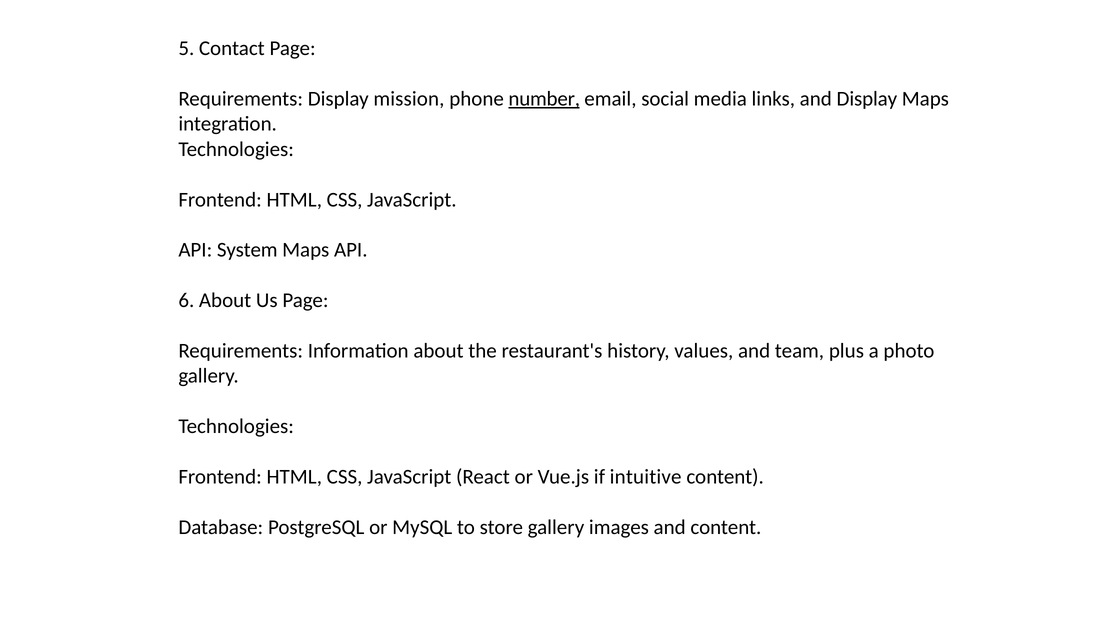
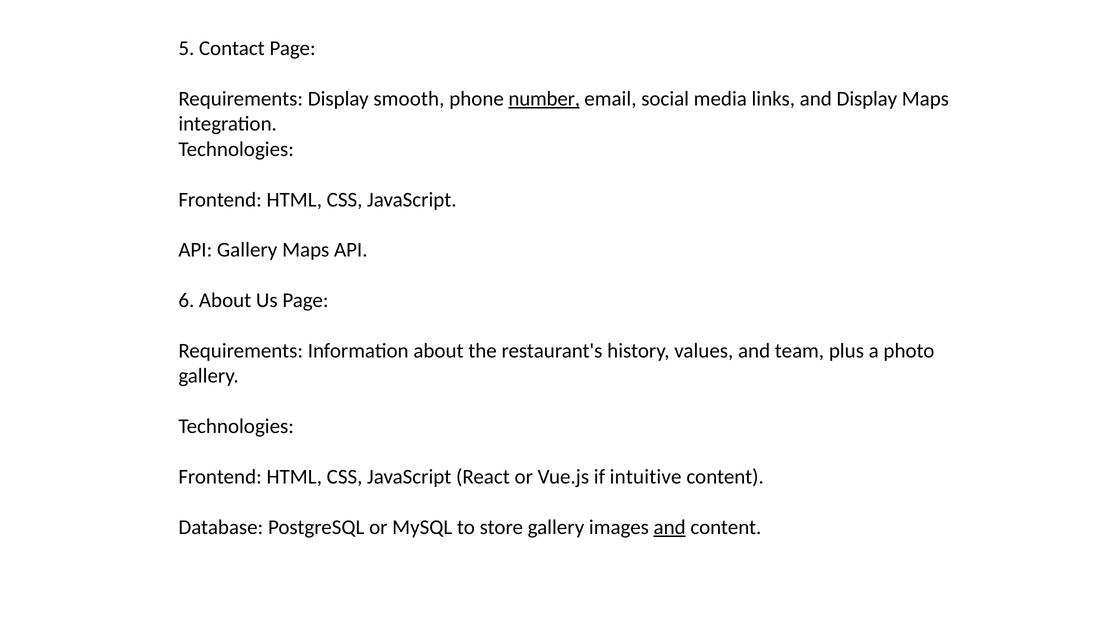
mission: mission -> smooth (409, 99)
API System: System -> Gallery (247, 250)
and underline: none -> present (670, 527)
